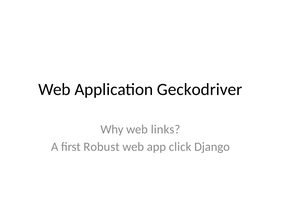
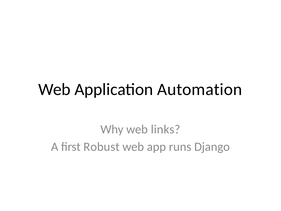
Geckodriver: Geckodriver -> Automation (200, 89)
click: click -> runs (180, 147)
